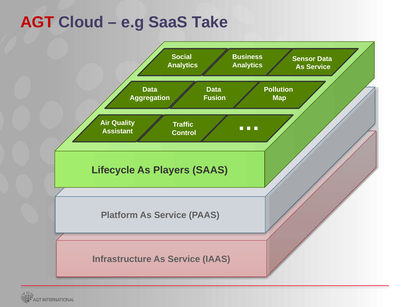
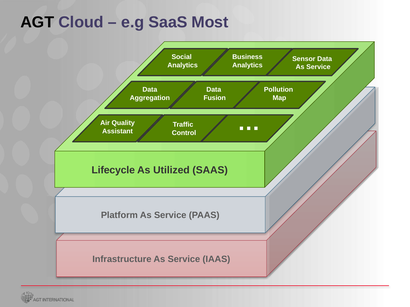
AGT colour: red -> black (37, 22)
Take: Take -> Most (210, 22)
Players: Players -> Utilized (171, 170)
